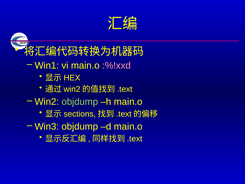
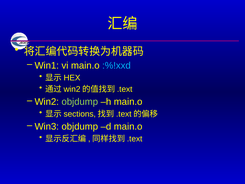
:%!xxd colour: pink -> light blue (116, 65)
